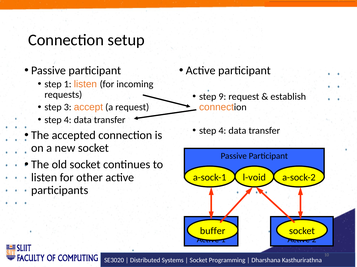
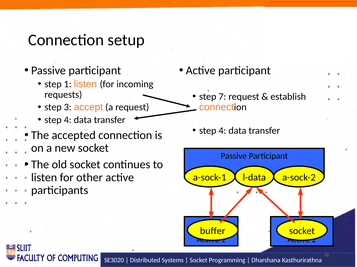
9: 9 -> 7 (222, 97)
l-void: l-void -> l-data (254, 178)
